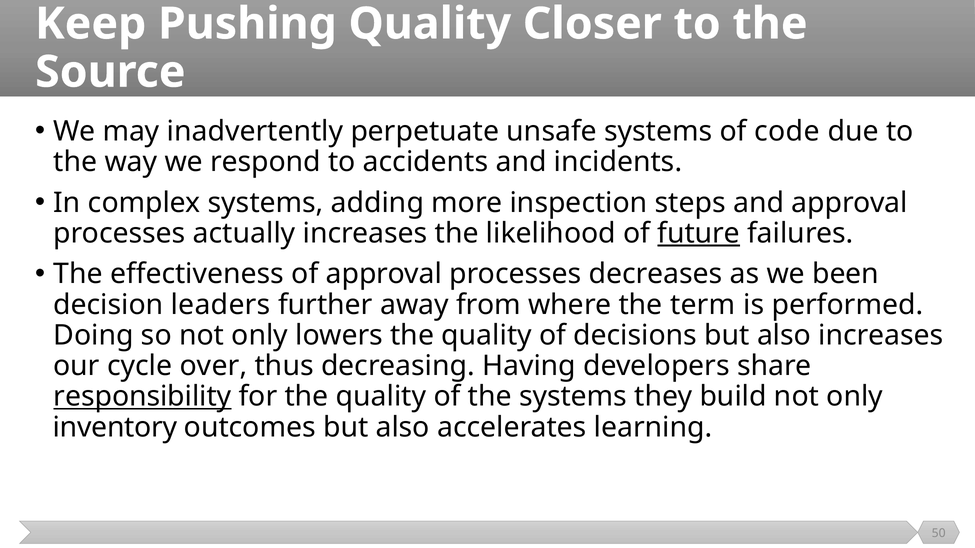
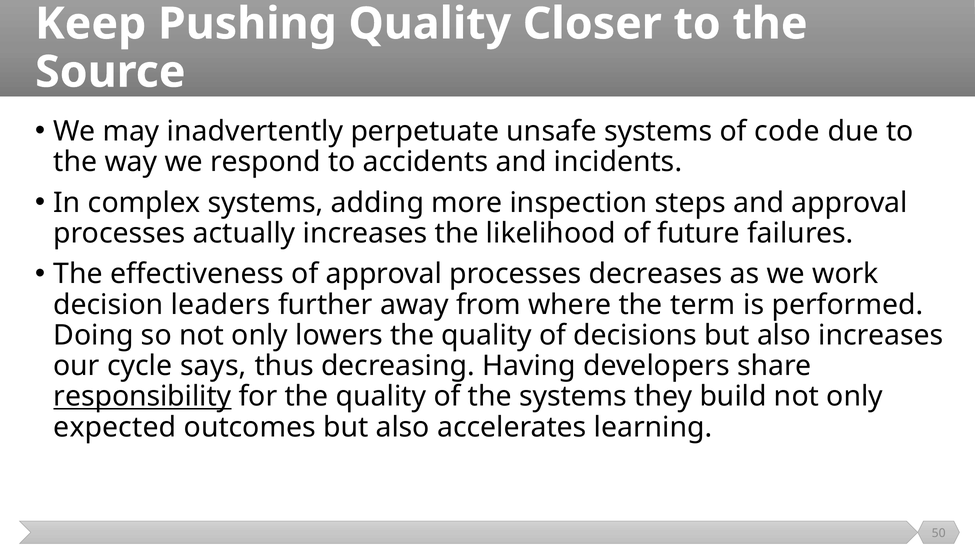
future underline: present -> none (699, 233)
been: been -> work (845, 274)
over: over -> says (213, 366)
inventory: inventory -> expected (115, 428)
